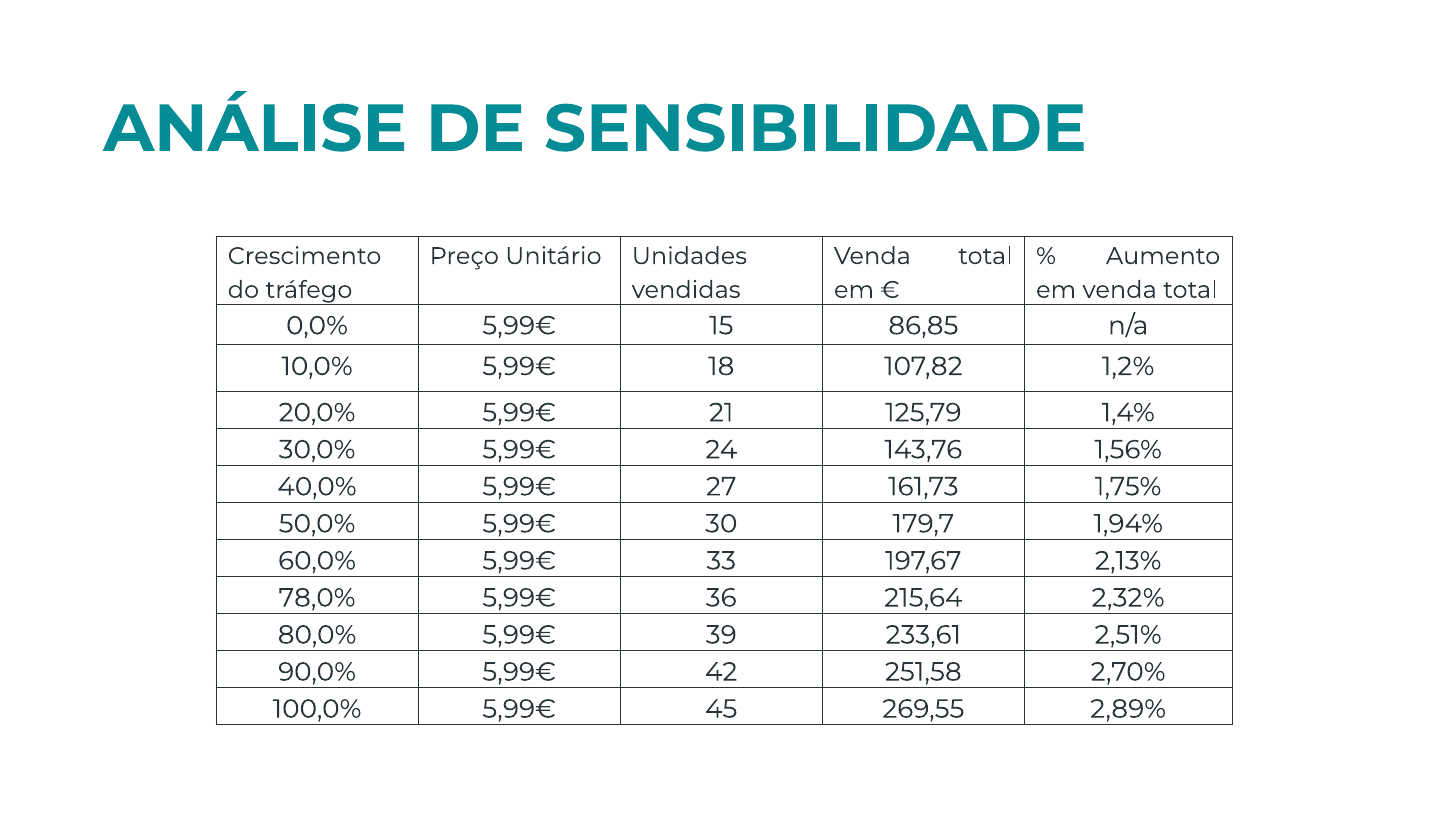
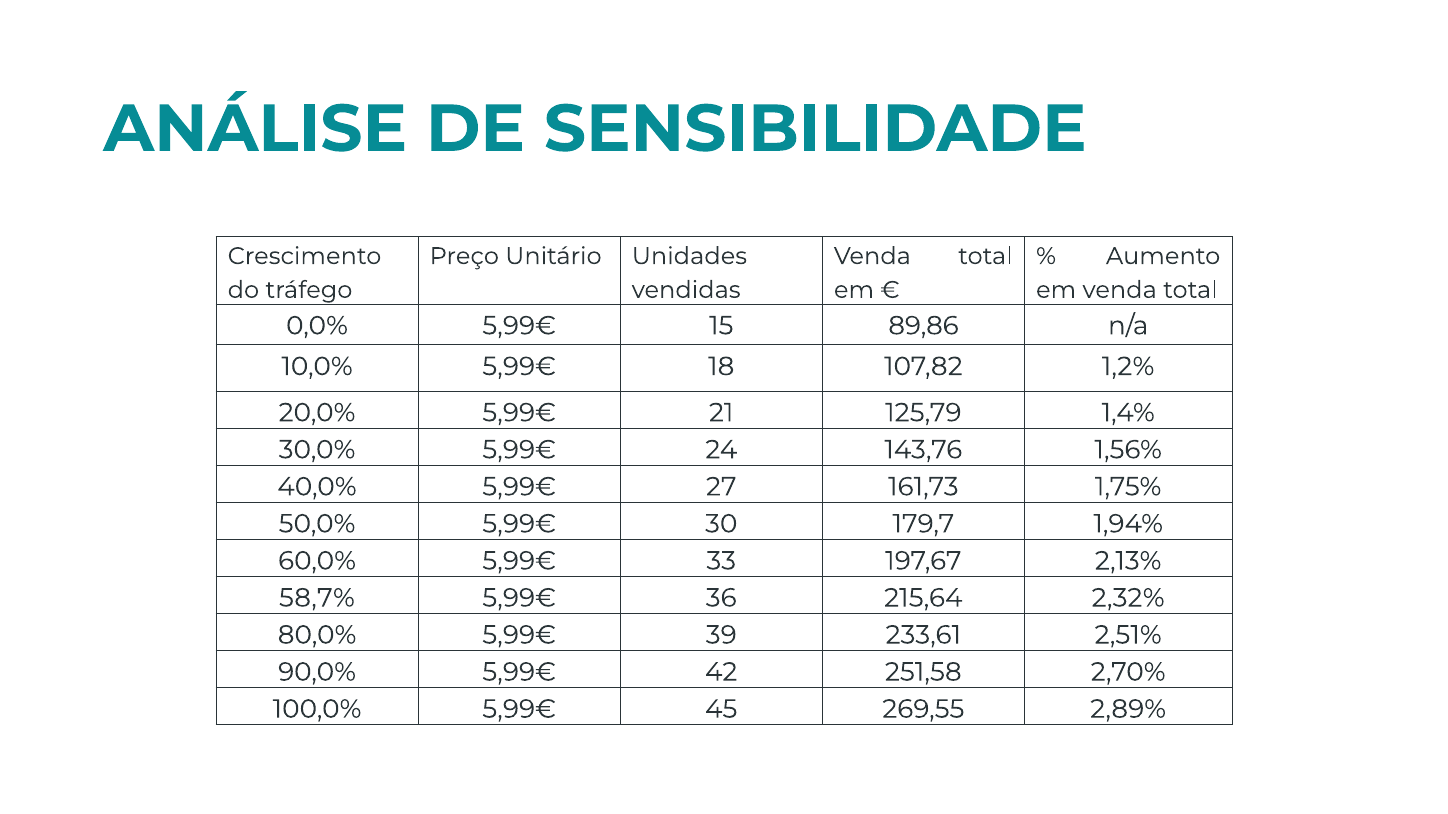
86,85: 86,85 -> 89,86 (923, 326)
78,0%: 78,0% -> 58,7% (317, 598)
